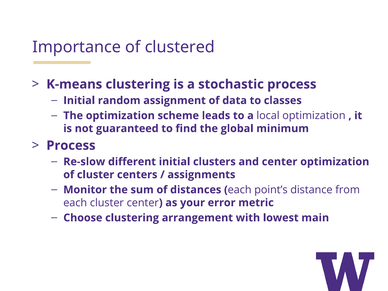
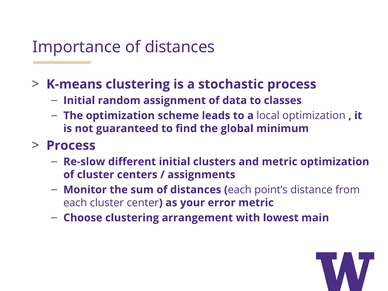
Importance of clustered: clustered -> distances (180, 47)
and center: center -> metric (280, 162)
